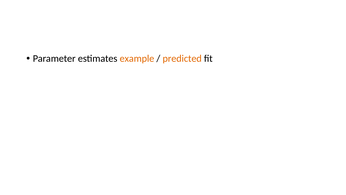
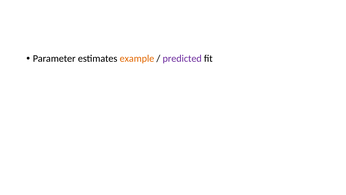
predicted colour: orange -> purple (182, 58)
